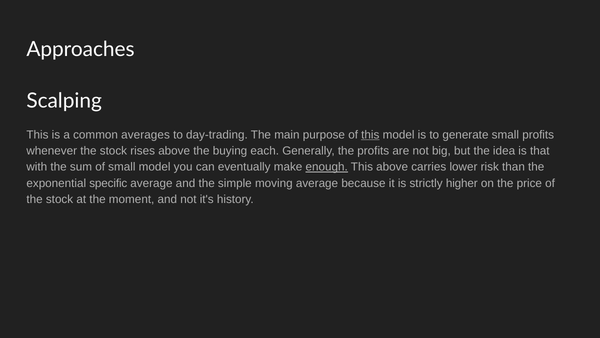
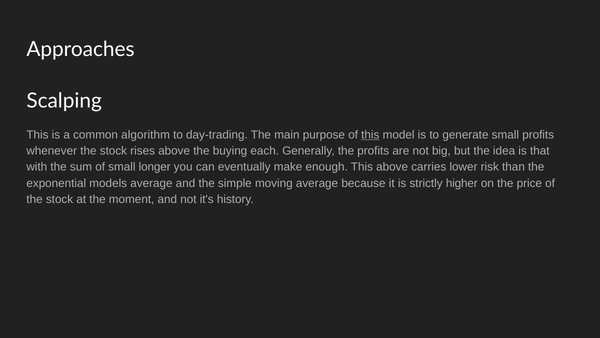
averages: averages -> algorithm (146, 134)
small model: model -> longer (155, 167)
enough underline: present -> none (327, 167)
specific: specific -> models (108, 183)
